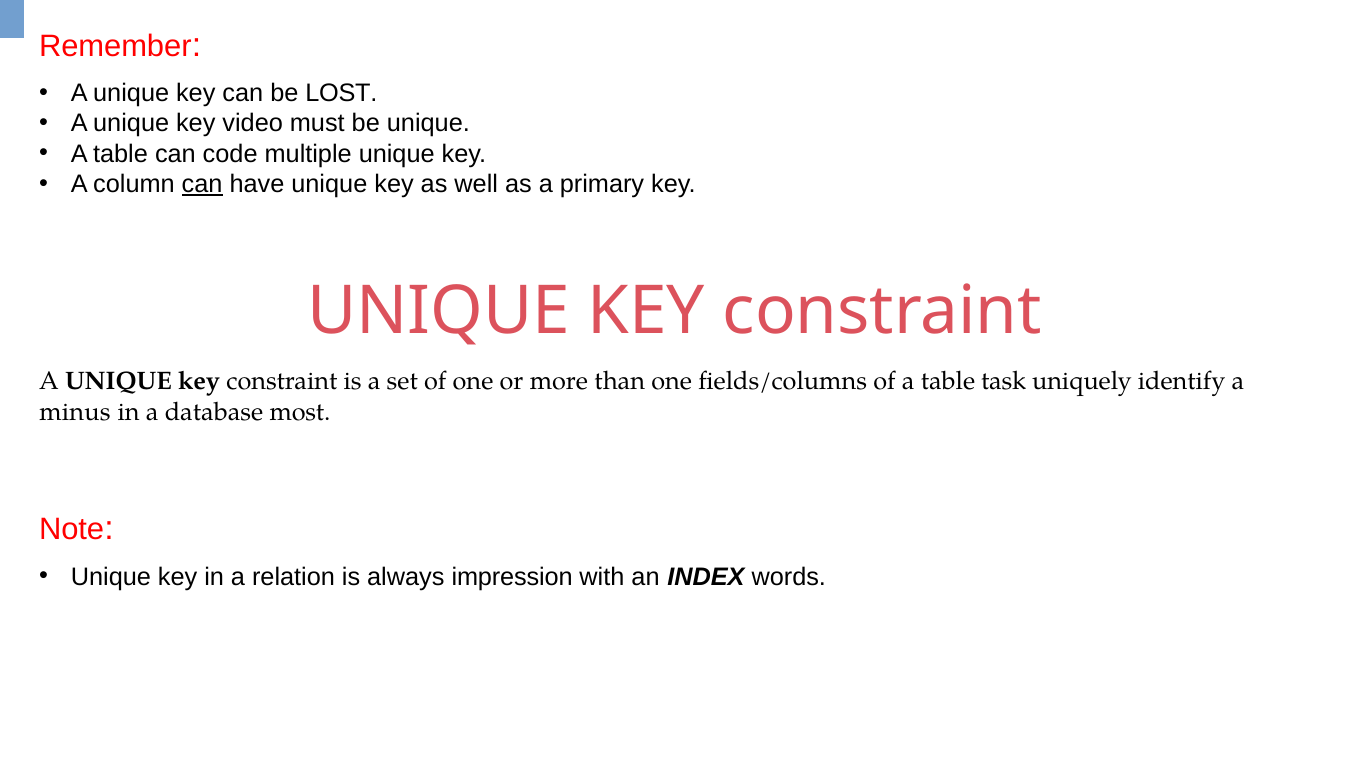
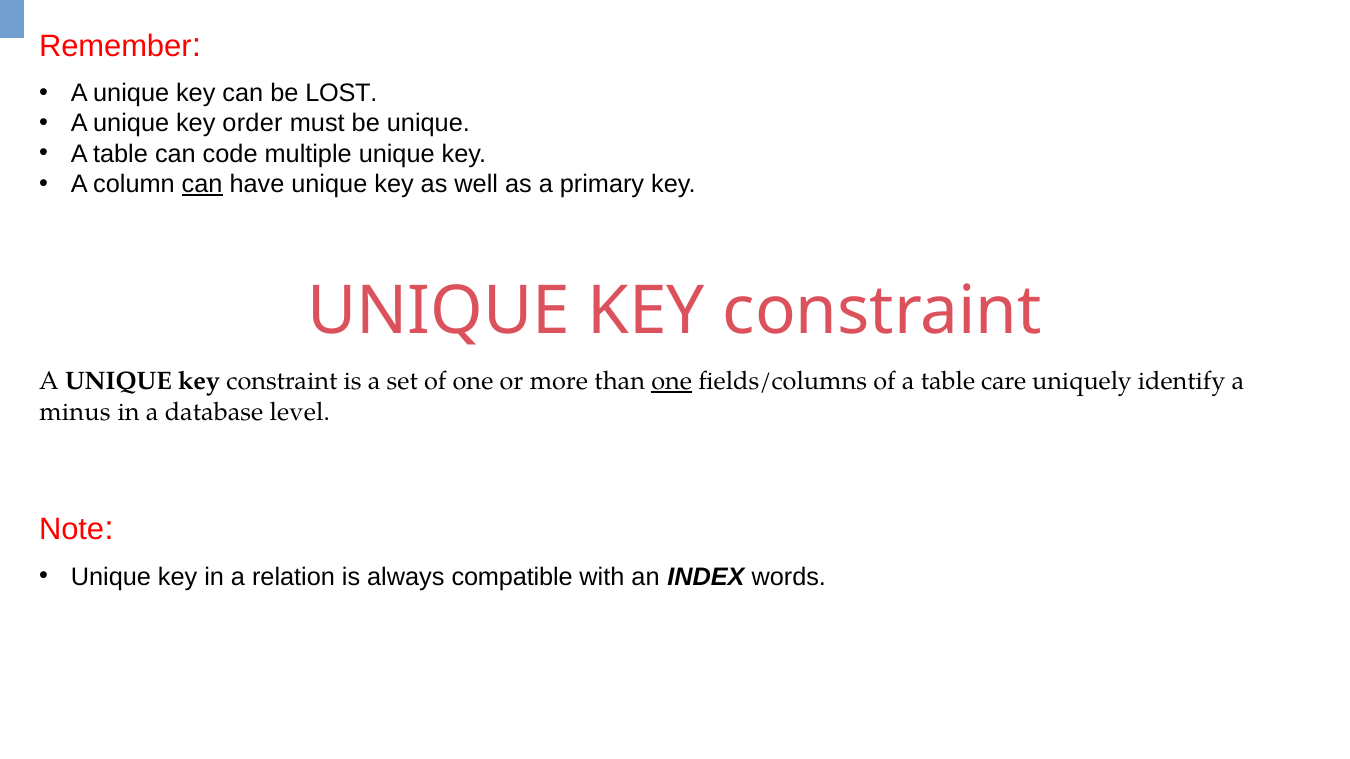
video: video -> order (253, 124)
one underline: none -> present (672, 382)
task: task -> care (1004, 382)
most: most -> level (300, 412)
impression: impression -> compatible (512, 577)
